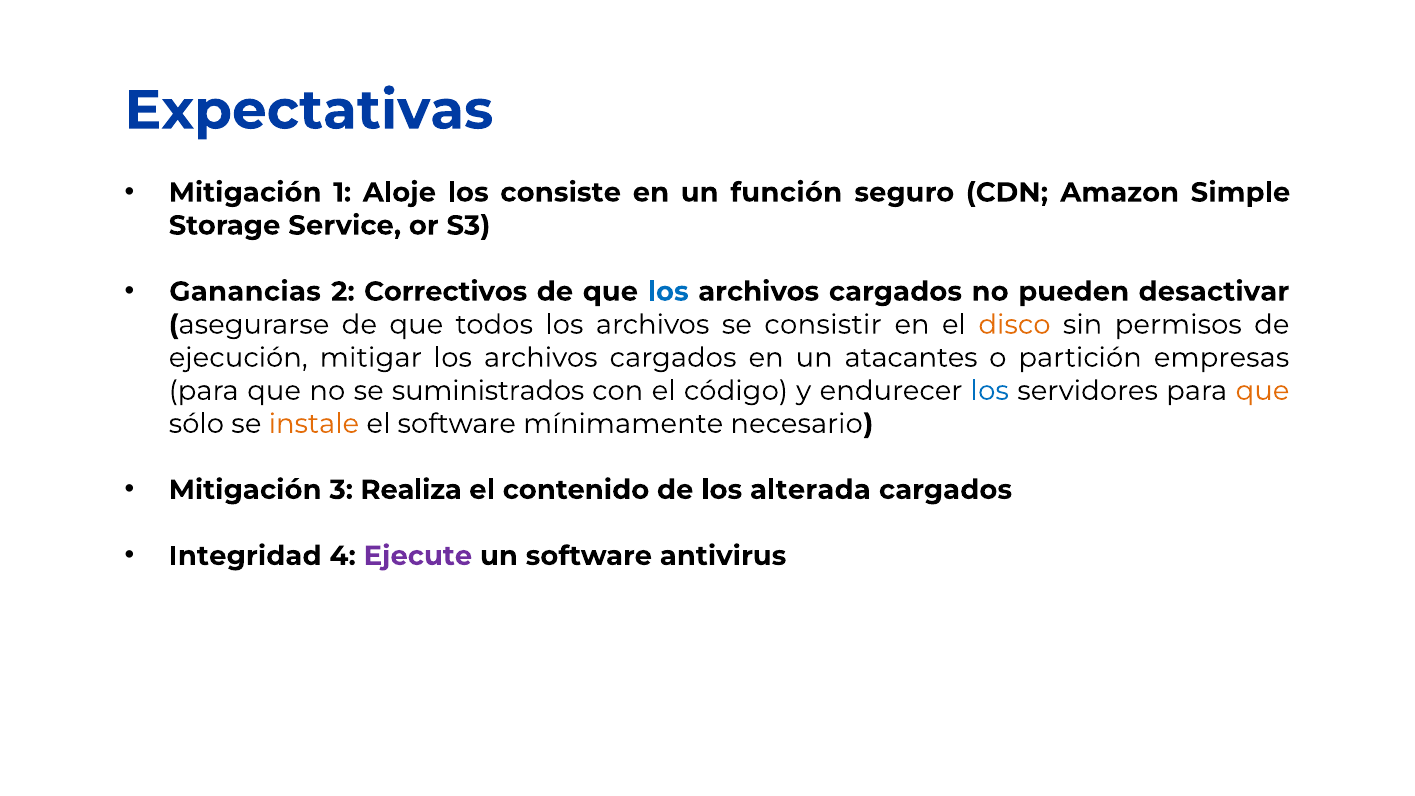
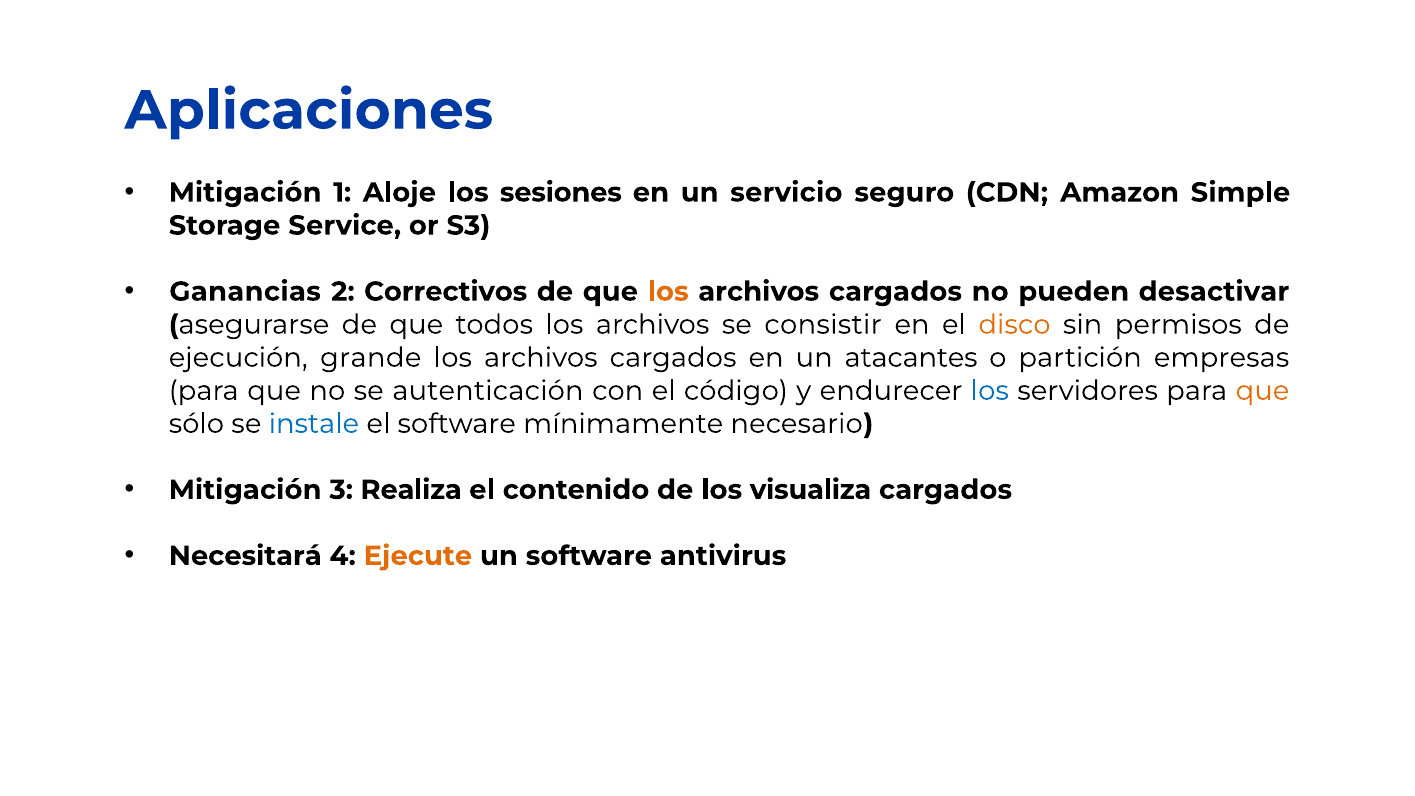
Expectativas: Expectativas -> Aplicaciones (309, 110)
consiste: consiste -> sesiones (561, 192)
función: función -> servicio (786, 192)
los colour: blue -> orange (668, 292)
mitigar: mitigar -> grande (371, 358)
suministrados: suministrados -> autenticación (488, 391)
instale colour: orange -> blue (314, 424)
alterada: alterada -> visualiza (811, 490)
Integridad: Integridad -> Necesitará (245, 556)
Ejecute colour: purple -> orange (418, 556)
